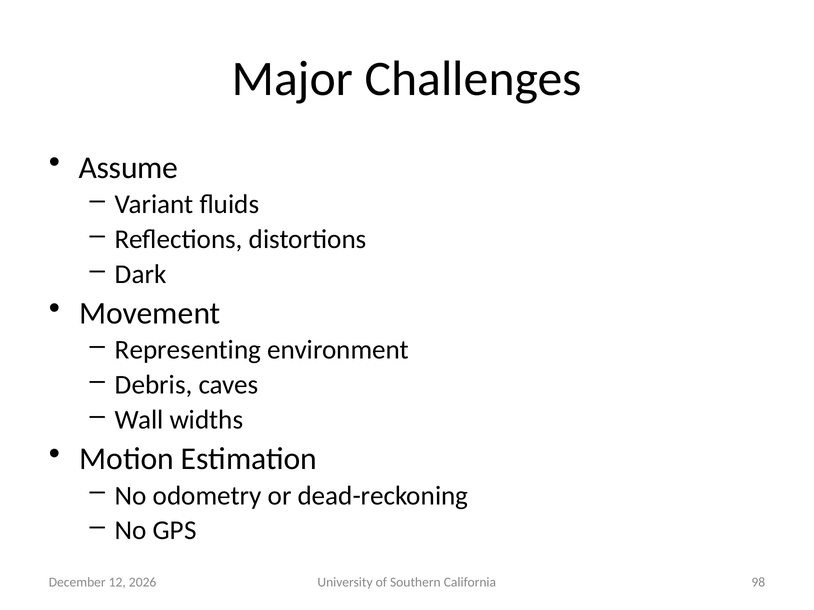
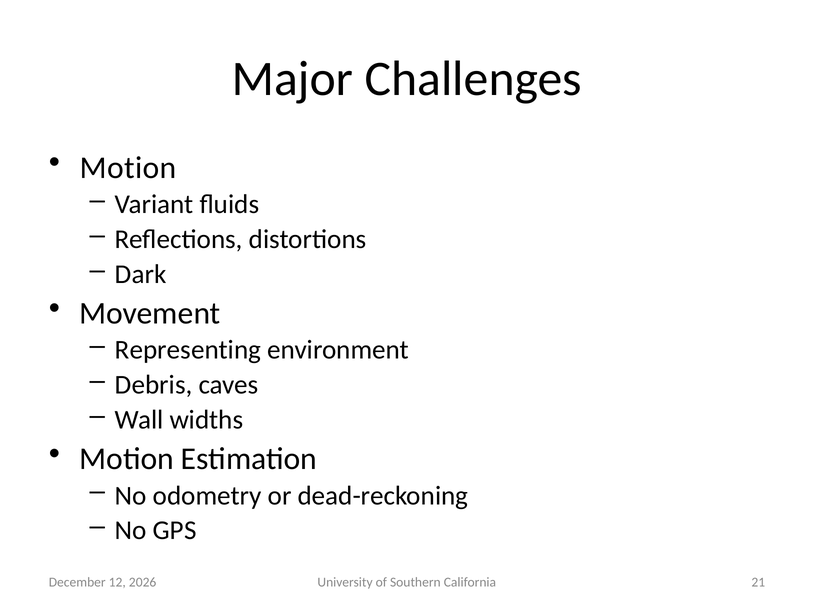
Assume: Assume -> Motion (128, 168)
98: 98 -> 21 (758, 583)
